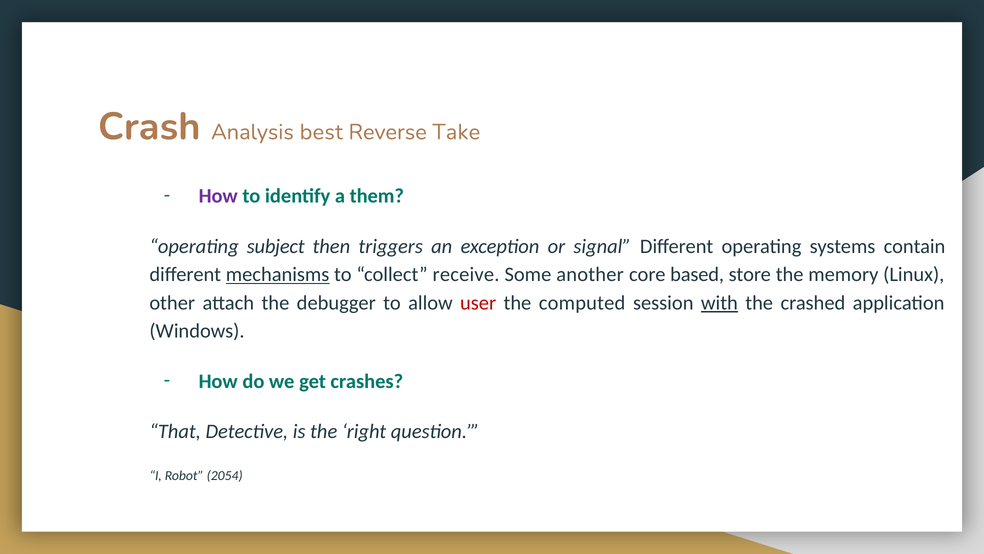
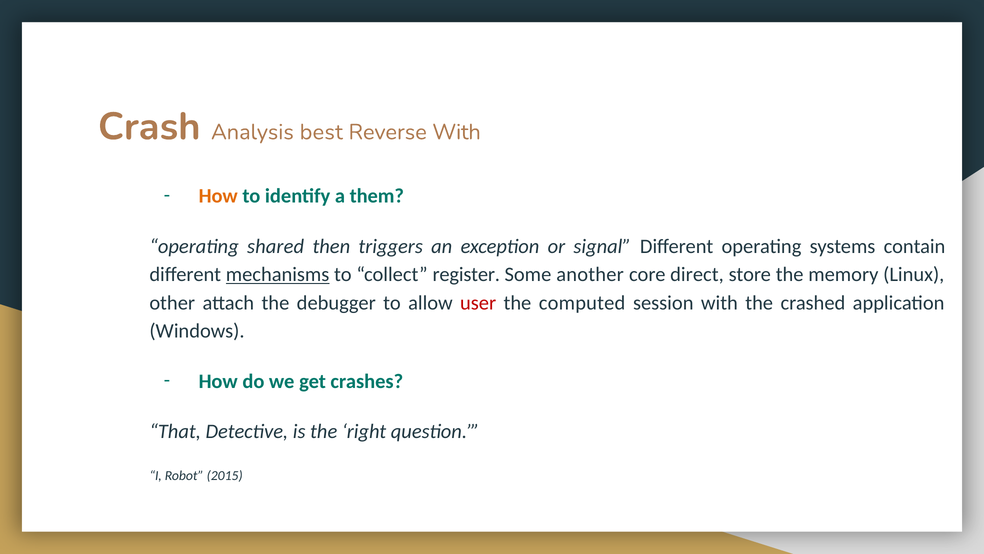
Reverse Take: Take -> With (457, 132)
How colour: purple -> orange (218, 196)
subject: subject -> shared (276, 246)
receive: receive -> register (466, 274)
based: based -> direct (697, 274)
with underline: present -> none (719, 303)
2054: 2054 -> 2015 (225, 475)
